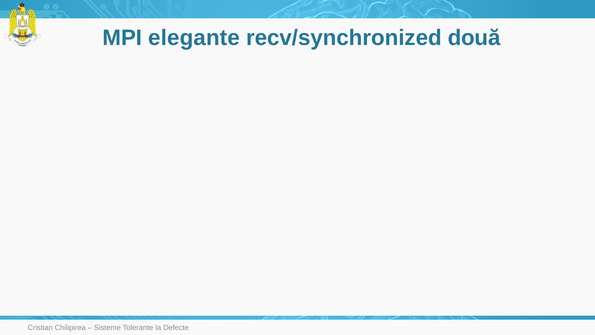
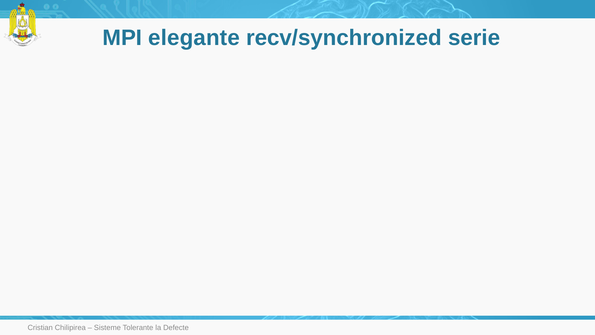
două: două -> serie (474, 38)
